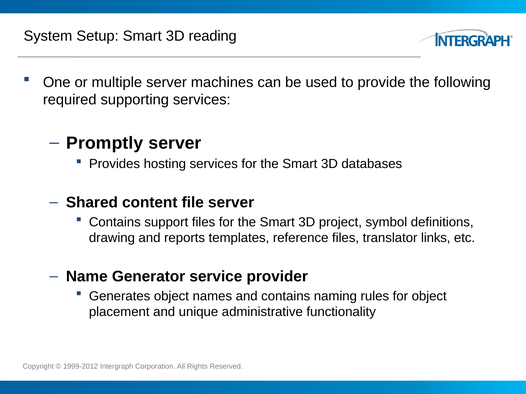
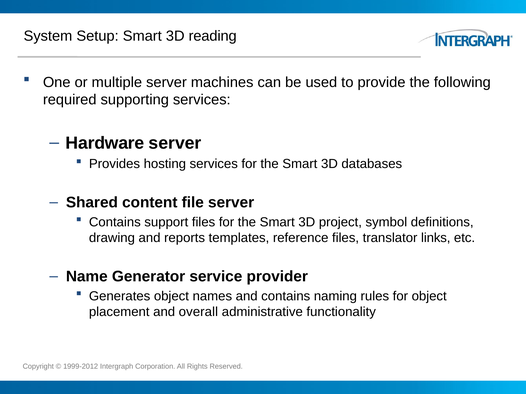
Promptly: Promptly -> Hardware (105, 143)
unique: unique -> overall (198, 312)
